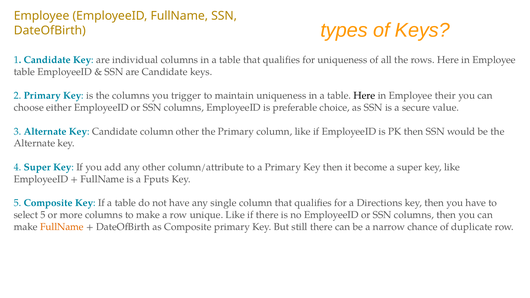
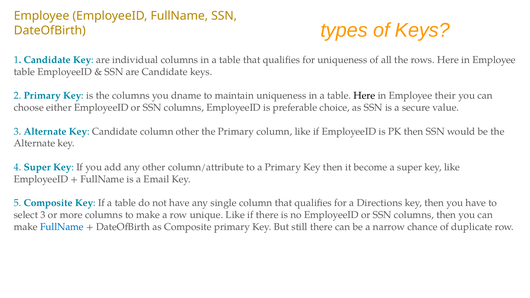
trigger: trigger -> dname (186, 96)
Fputs: Fputs -> Email (157, 179)
select 5: 5 -> 3 (43, 215)
FullName colour: orange -> blue (62, 227)
